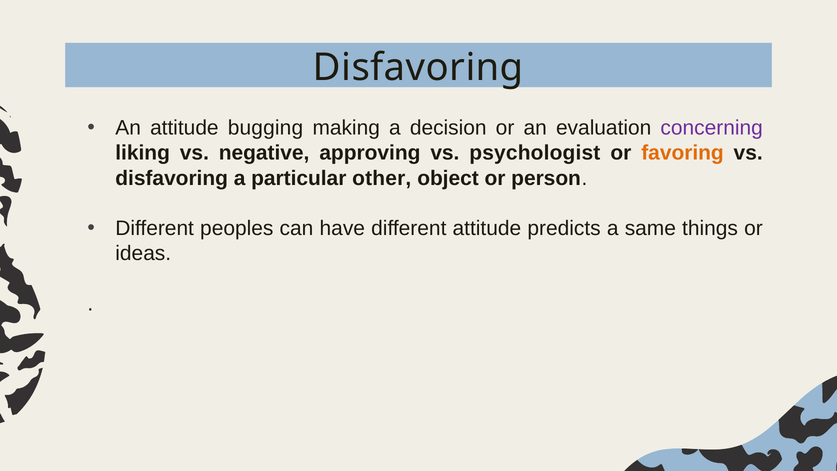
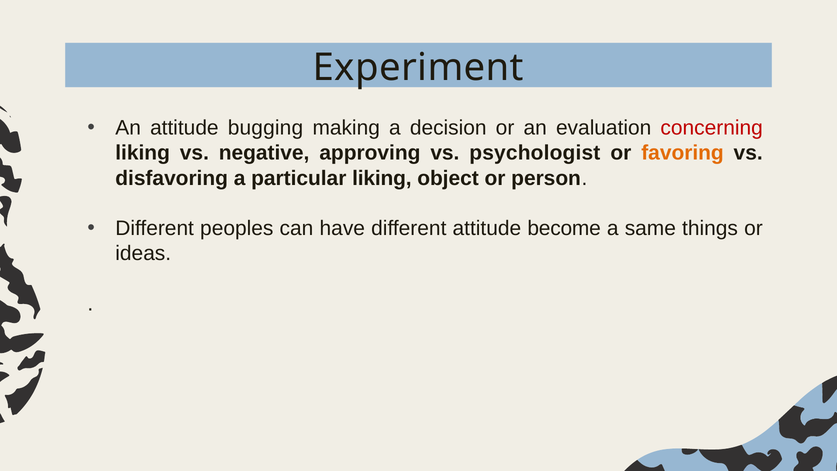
Disfavoring: Disfavoring -> Experiment (418, 68)
concerning colour: purple -> red (712, 128)
particular other: other -> liking (382, 178)
predicts: predicts -> become (564, 228)
